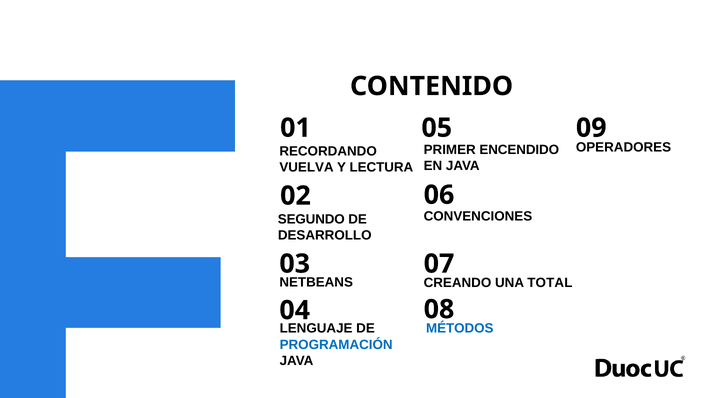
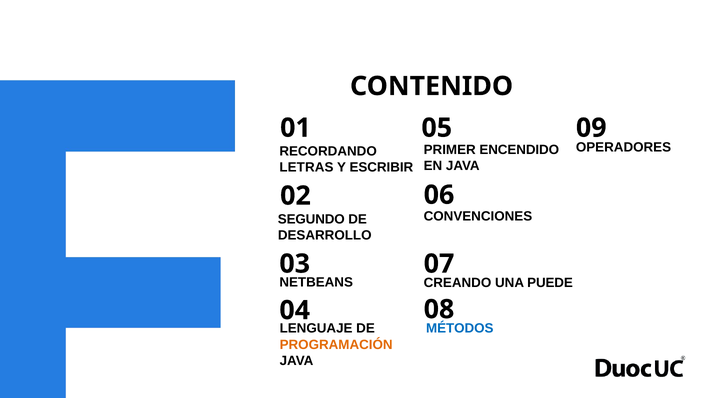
VUELVA: VUELVA -> LETRAS (306, 167)
LECTURA: LECTURA -> ESCRIBIR (381, 167)
TOTAL: TOTAL -> PUEDE (550, 283)
PROGRAMACIÓN colour: blue -> orange (336, 344)
